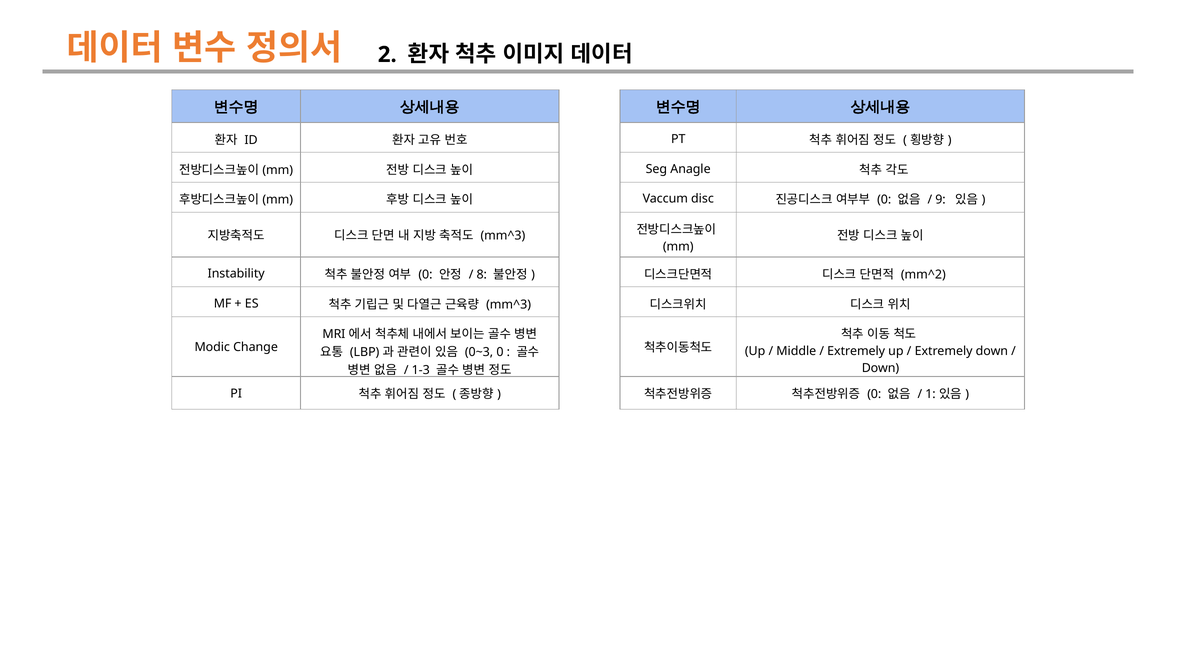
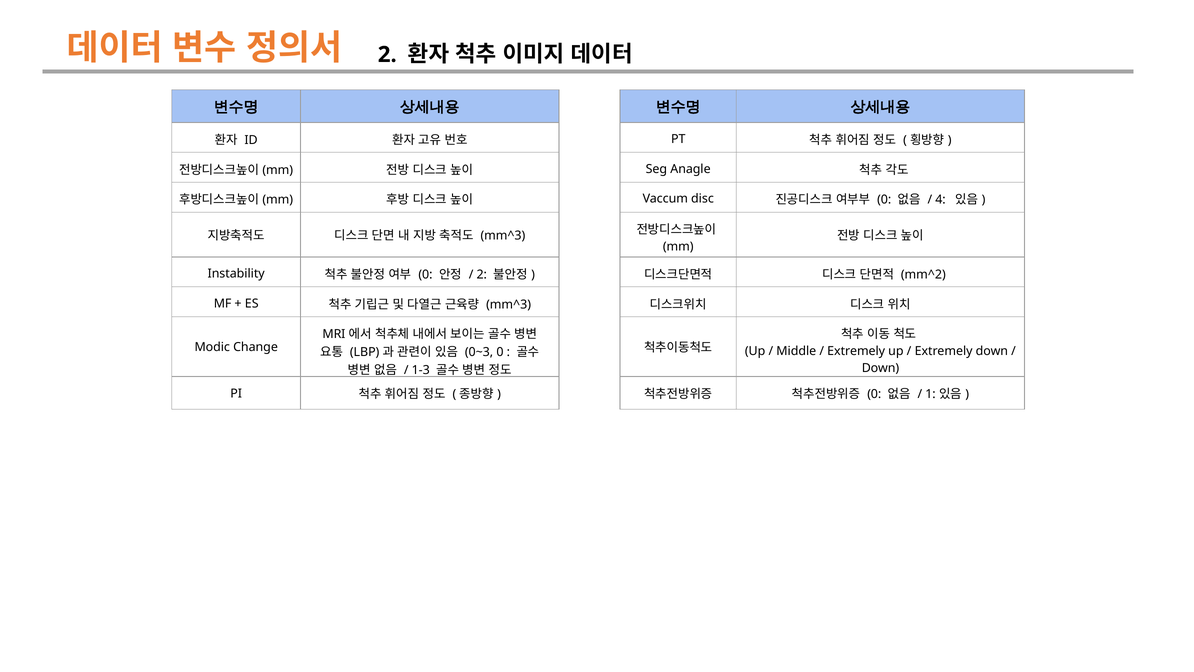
9: 9 -> 4 (940, 200)
8: 8 -> 2 (482, 274)
